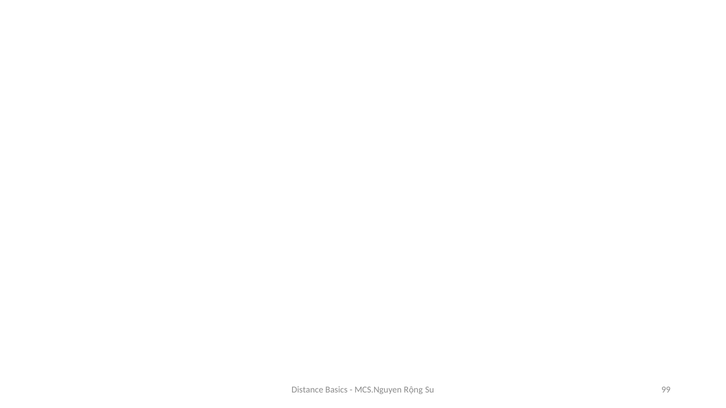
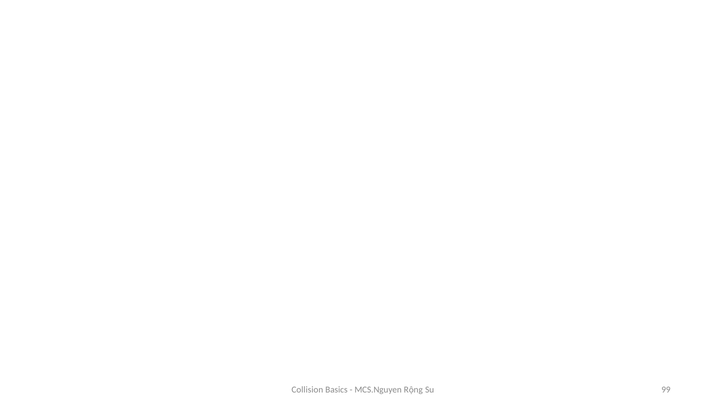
Distance: Distance -> Collision (307, 390)
